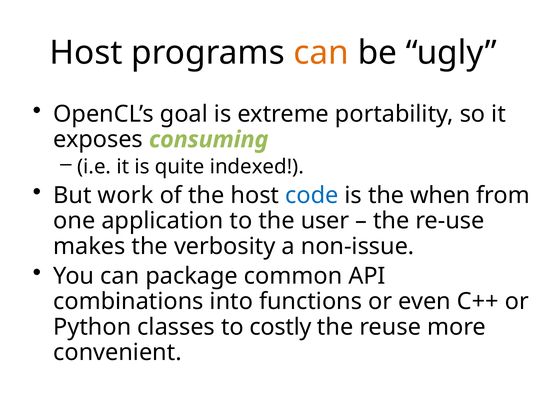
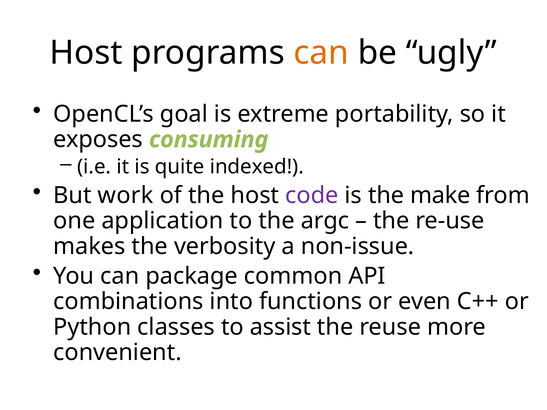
code colour: blue -> purple (312, 195)
when: when -> make (440, 195)
user: user -> argc (325, 221)
costly: costly -> assist (280, 327)
